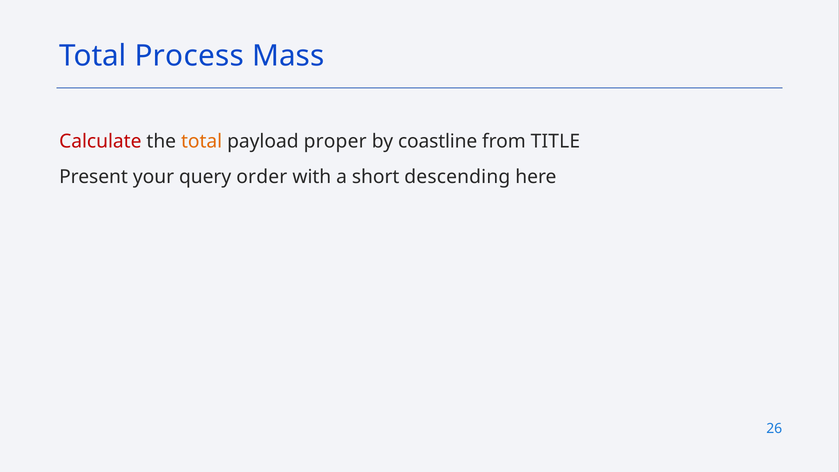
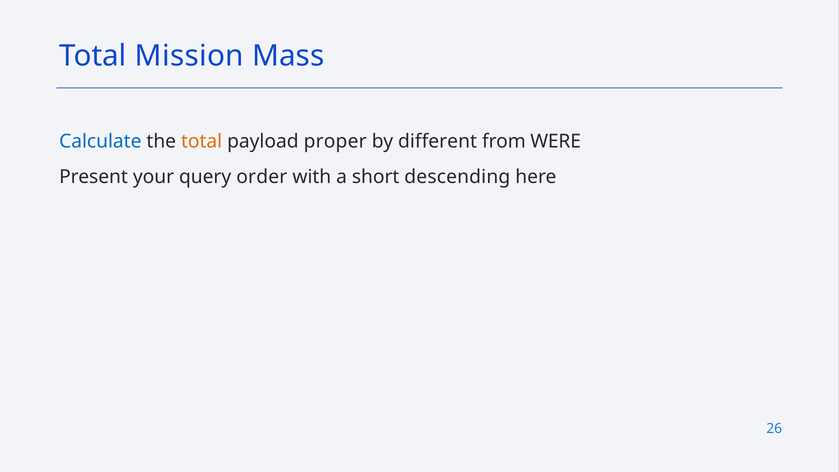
Process: Process -> Mission (189, 56)
Calculate colour: red -> blue (100, 142)
coastline: coastline -> different (438, 142)
TITLE: TITLE -> WERE (556, 142)
